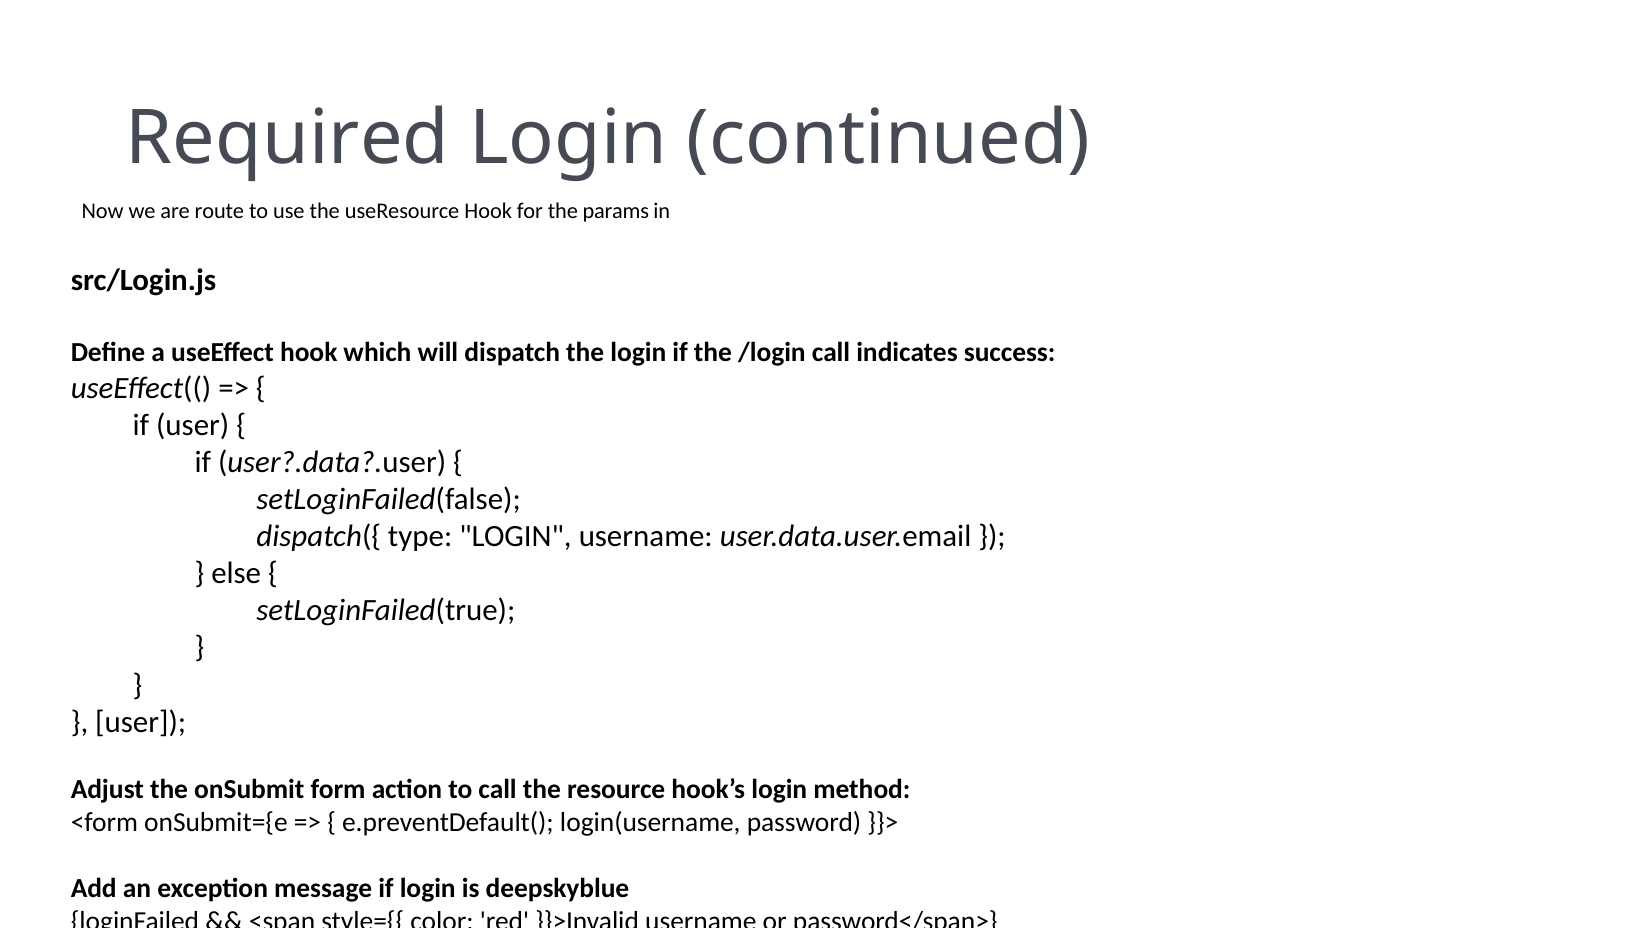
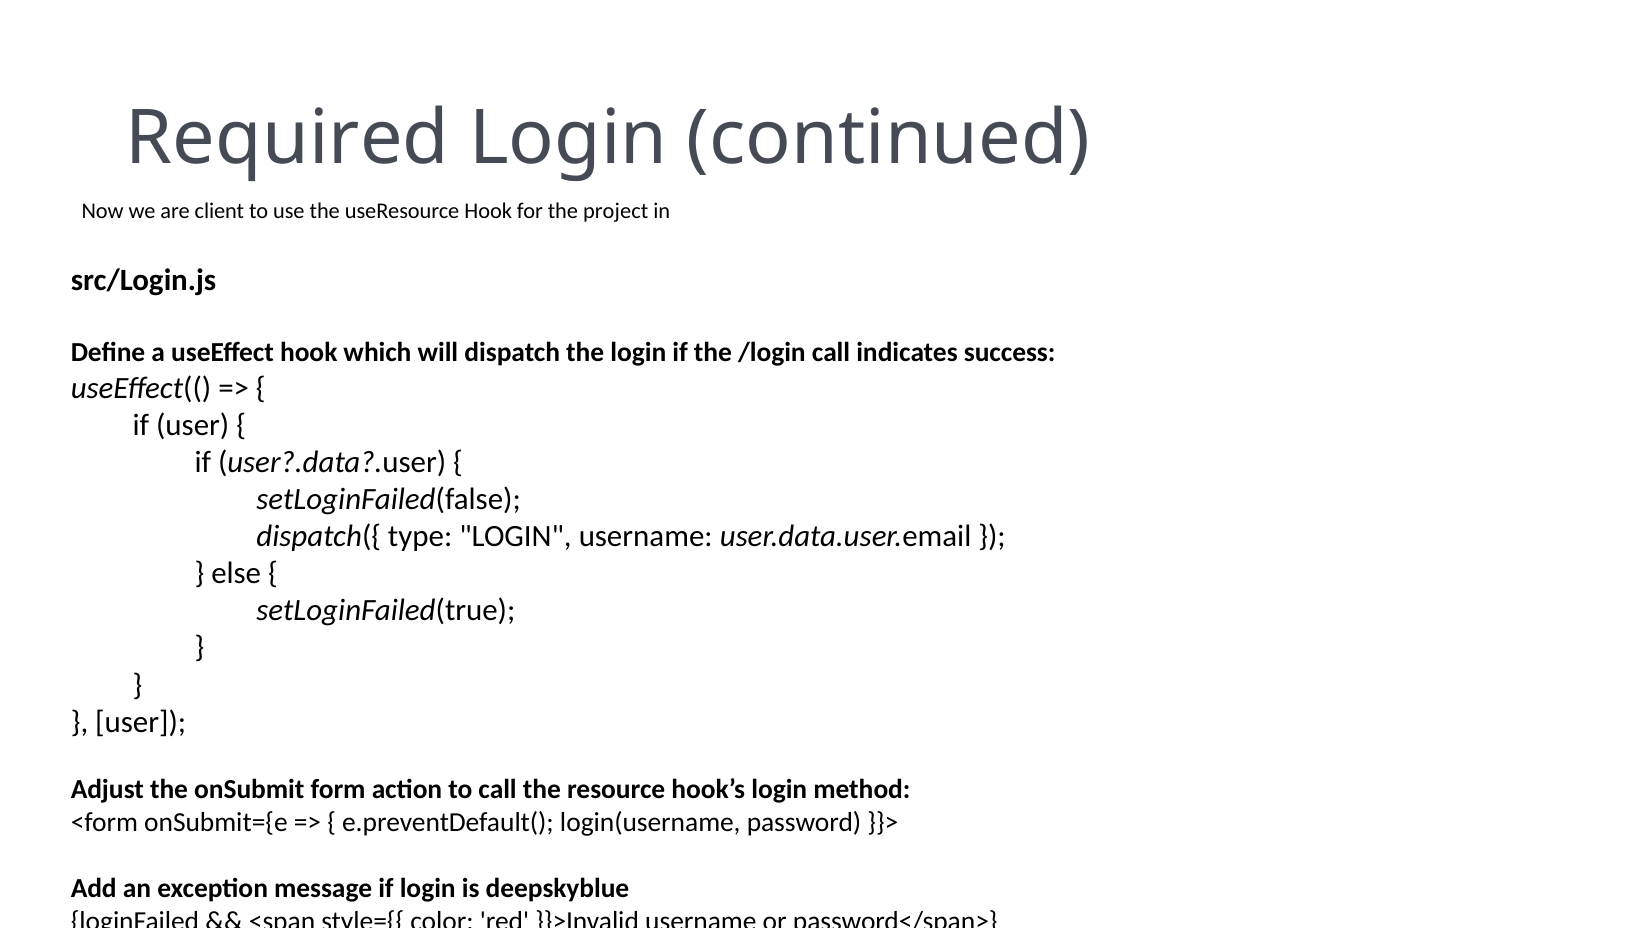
route: route -> client (219, 211)
params: params -> project (616, 211)
